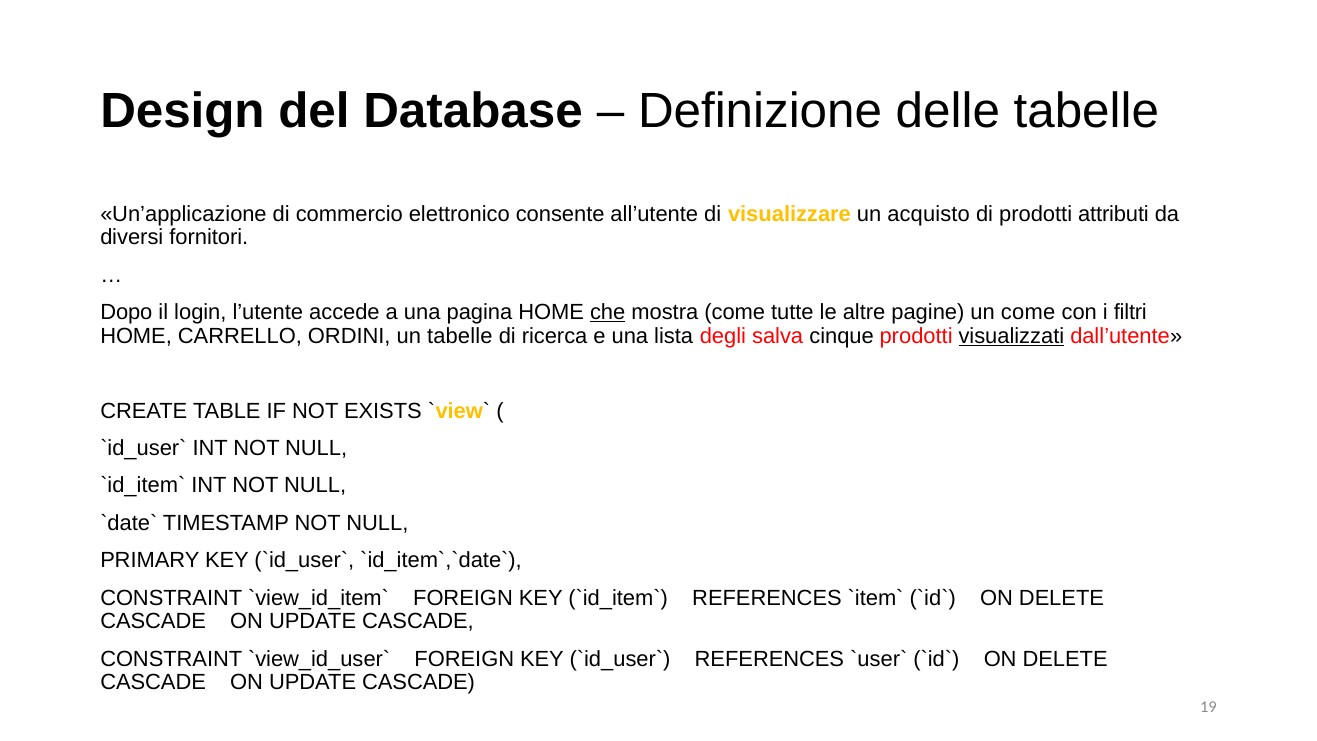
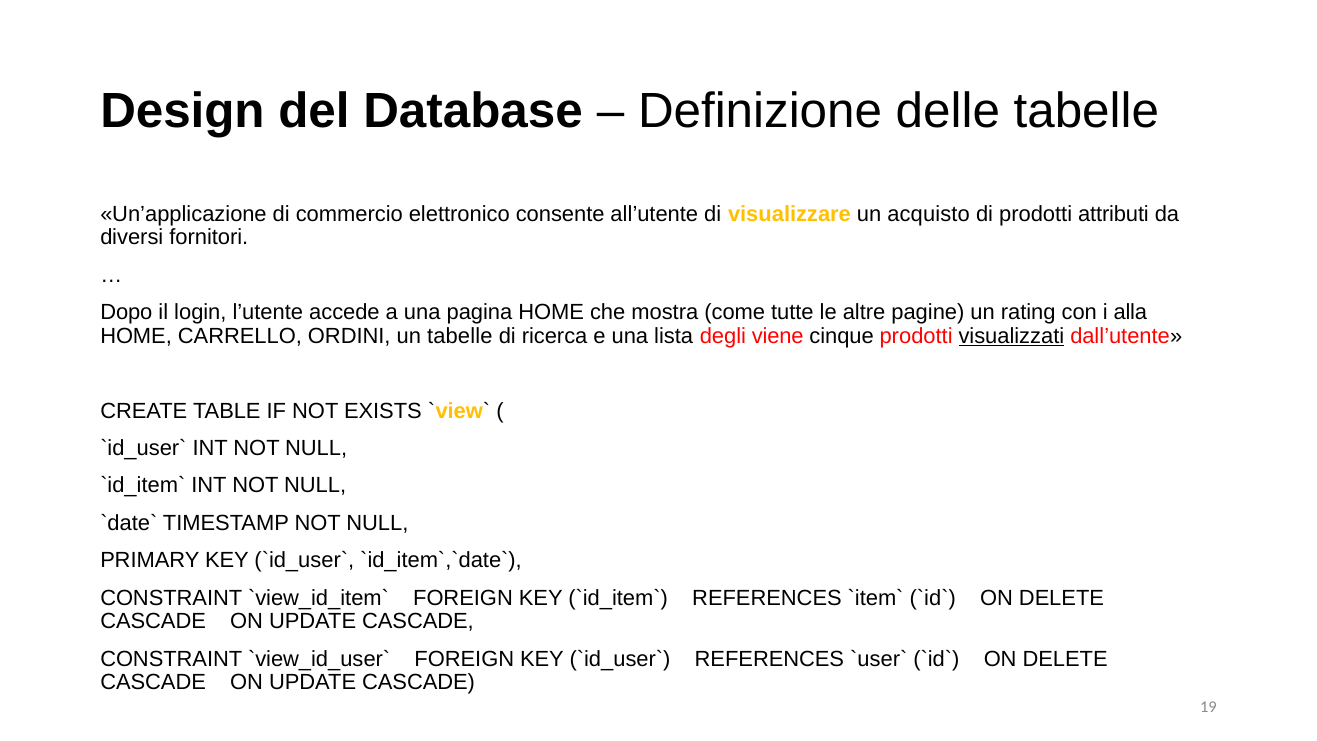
che underline: present -> none (608, 312)
un come: come -> rating (1028, 312)
filtri: filtri -> alla (1130, 312)
salva: salva -> viene (778, 336)
